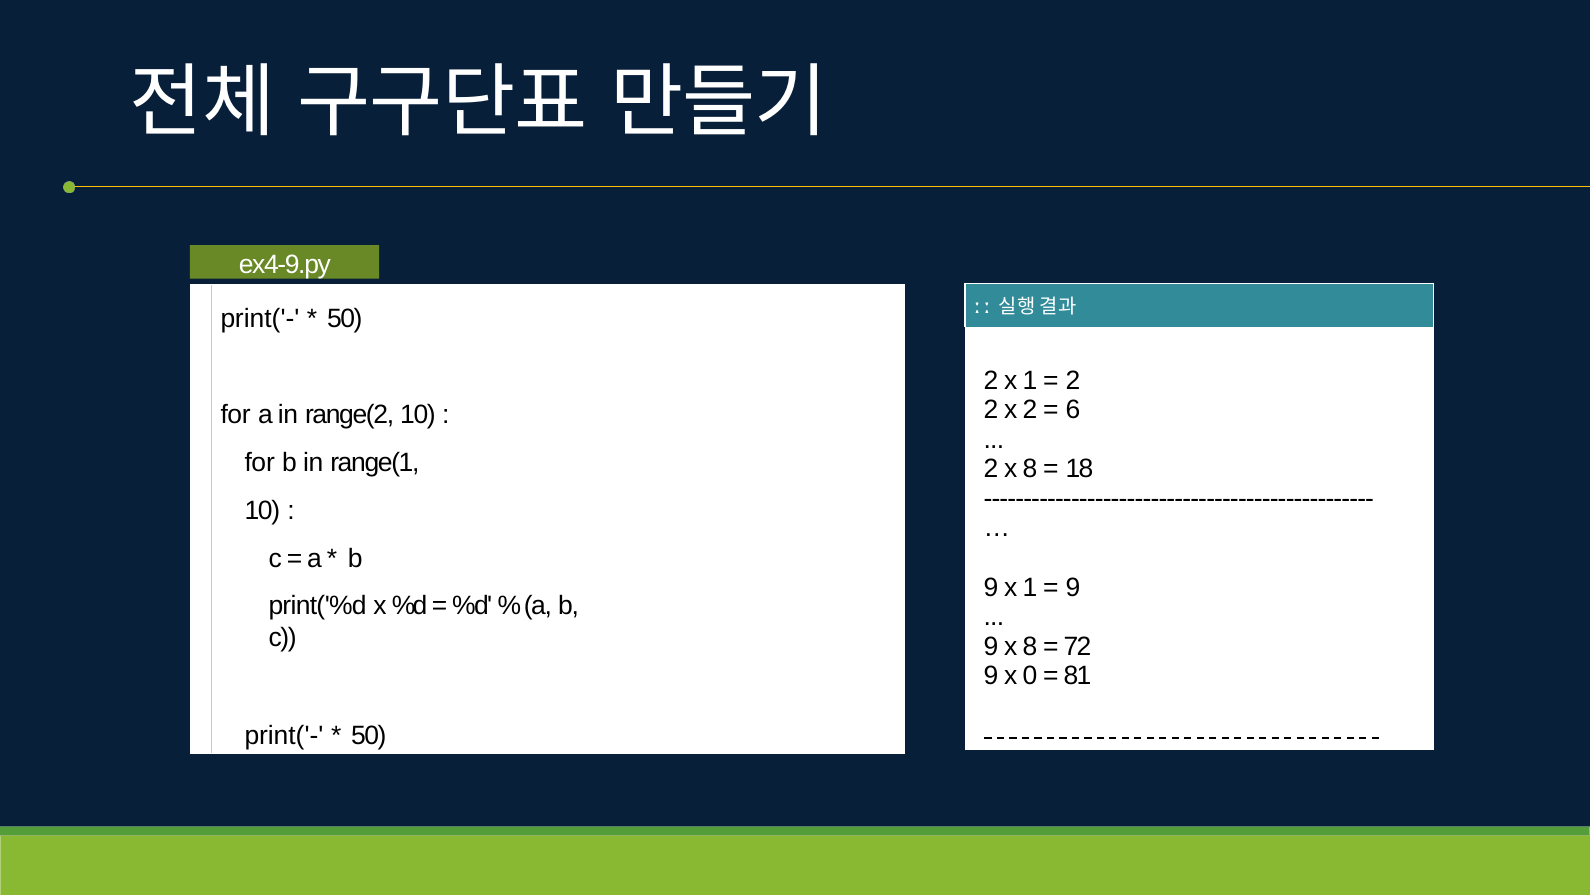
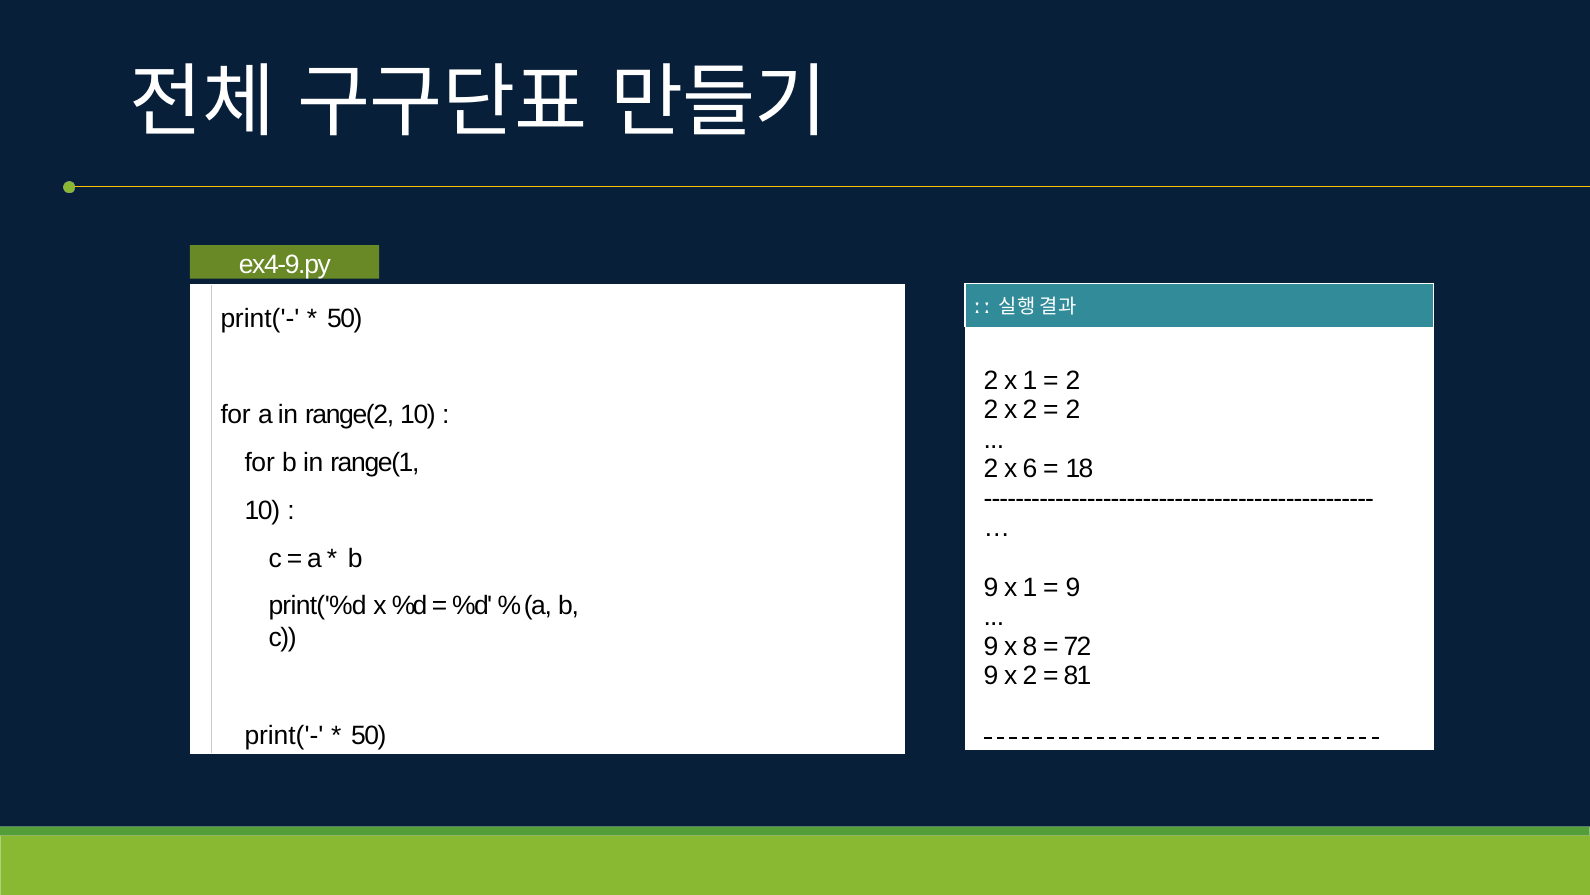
6: 6 -> 2 (1073, 410)
2 x 8: 8 -> 6 (1030, 469)
9 x 0: 0 -> 2 (1030, 676)
